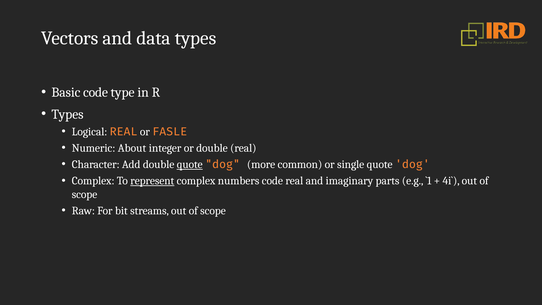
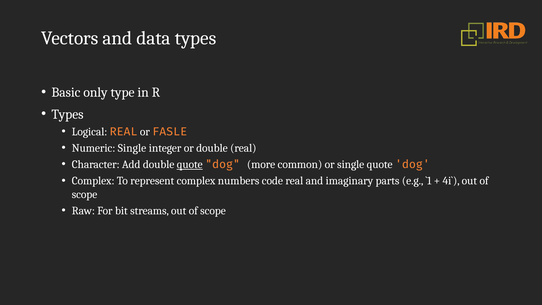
Basic code: code -> only (95, 92)
Numeric About: About -> Single (132, 148)
represent underline: present -> none (152, 181)
